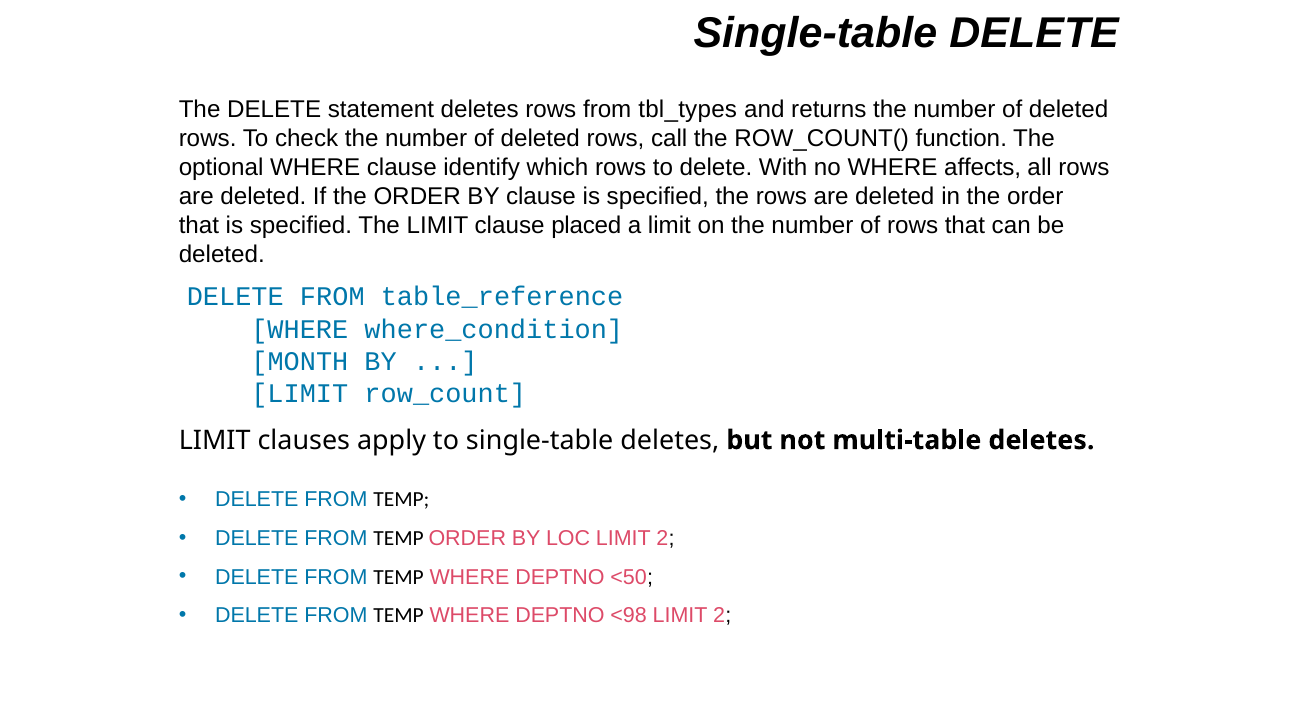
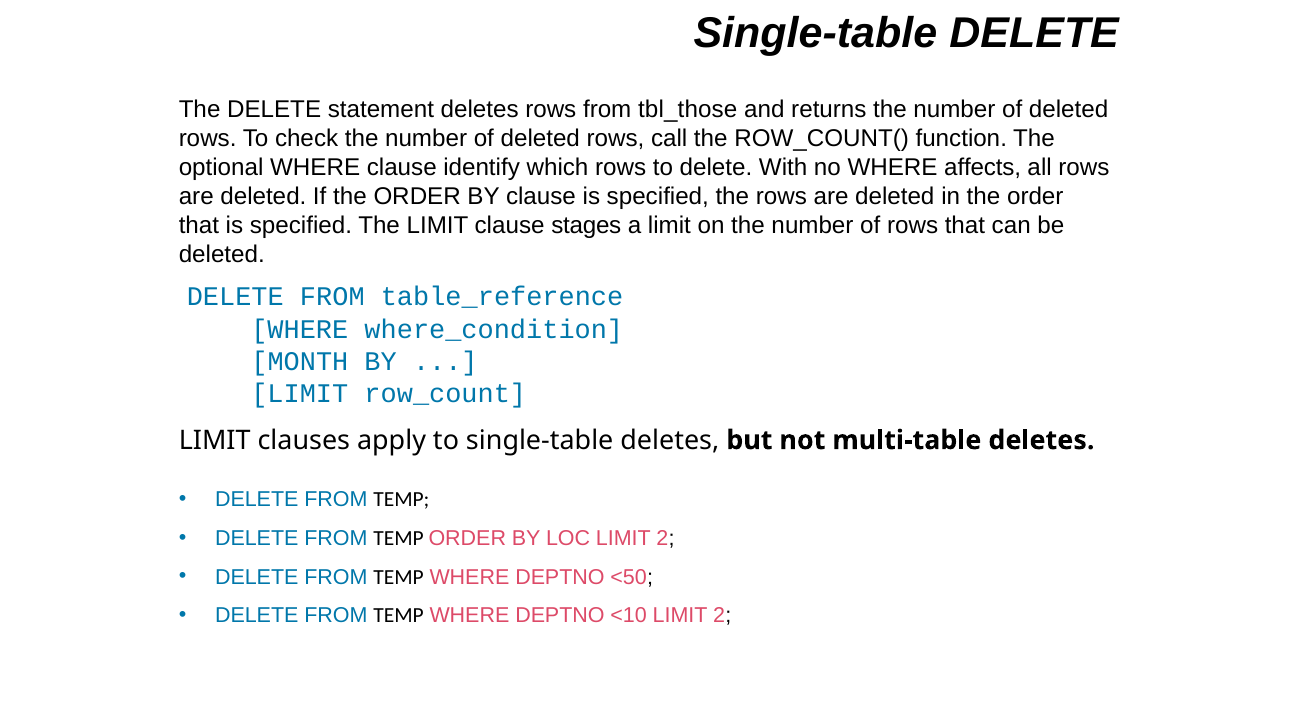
tbl_types: tbl_types -> tbl_those (688, 110)
placed: placed -> stages (586, 226)
<98: <98 -> <10 (629, 616)
